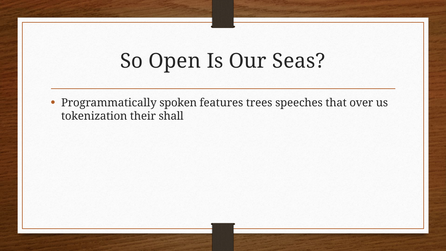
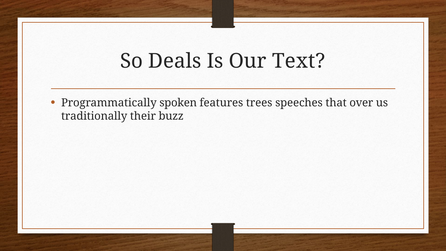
Open: Open -> Deals (175, 61)
Seas: Seas -> Text (299, 61)
tokenization: tokenization -> traditionally (94, 116)
shall: shall -> buzz (171, 116)
